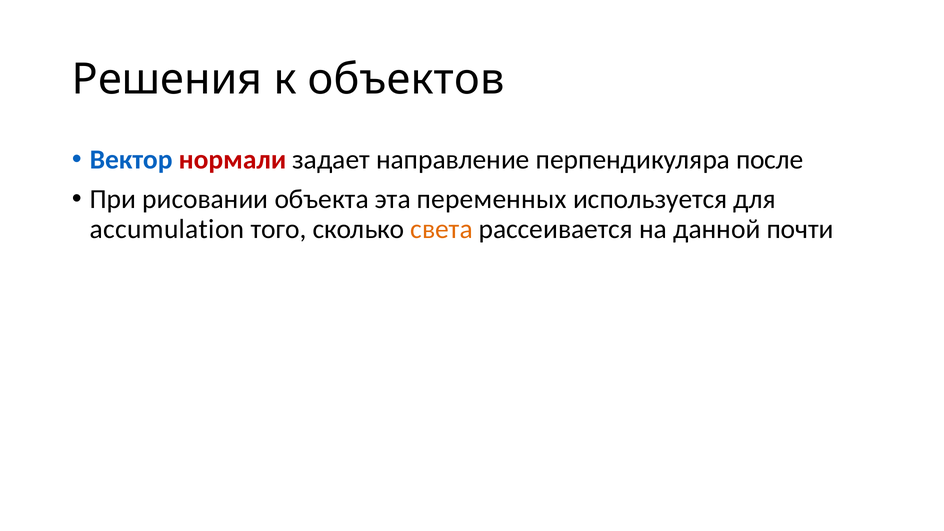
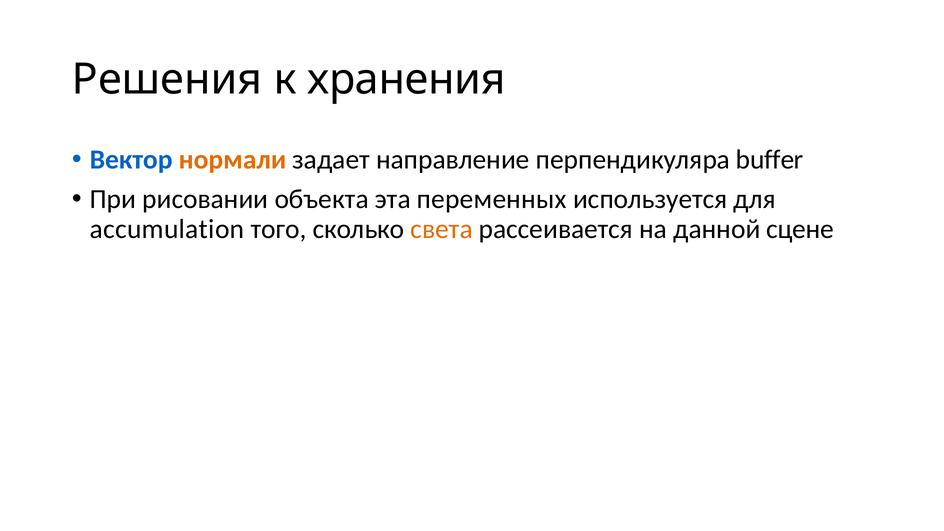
объектов: объектов -> хранения (406, 79)
нормали colour: red -> orange (232, 160)
после: после -> buffer (770, 160)
почти: почти -> сцене (800, 229)
